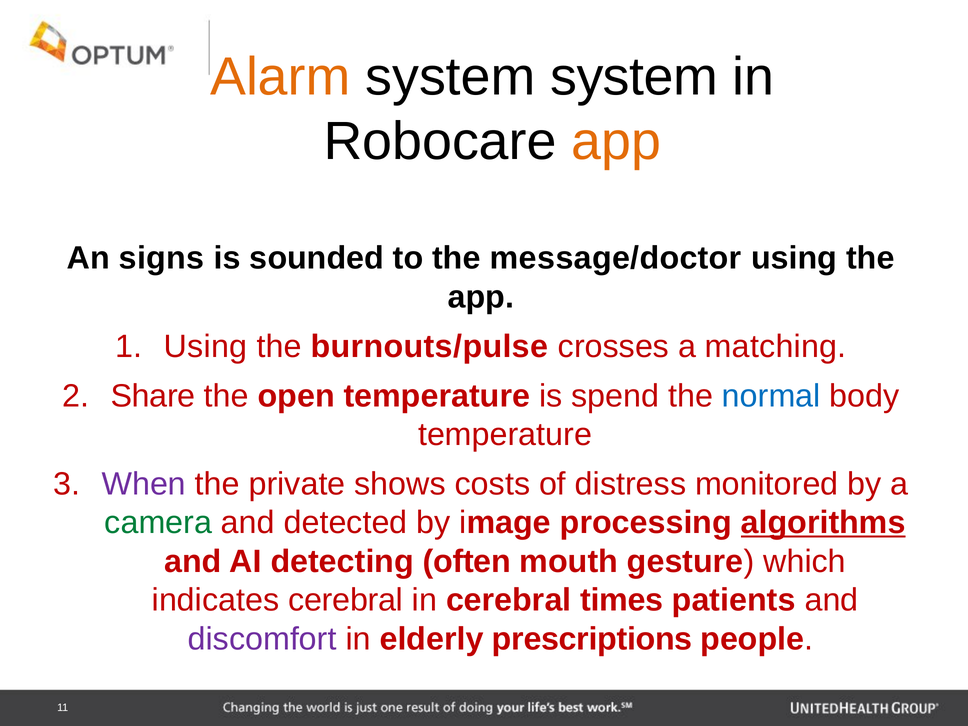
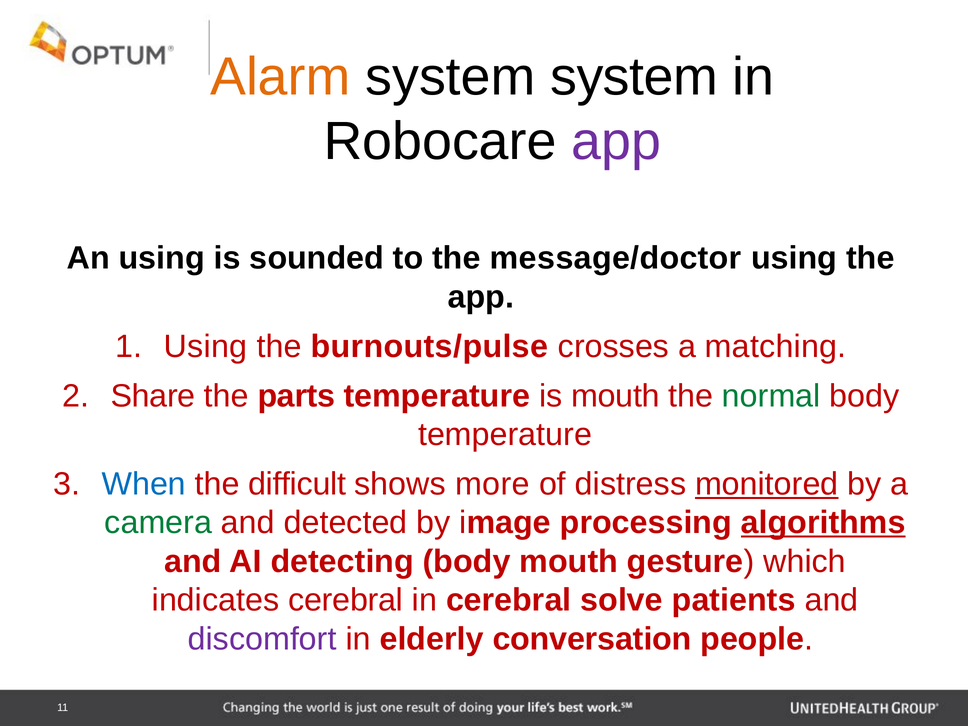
app colour: orange -> purple (616, 141)
An signs: signs -> using (162, 258)
open: open -> parts (296, 396)
is spend: spend -> mouth (615, 396)
normal colour: blue -> green (771, 396)
When colour: purple -> blue (144, 484)
private: private -> difficult (297, 484)
costs: costs -> more (492, 484)
monitored underline: none -> present (767, 484)
detecting often: often -> body (467, 562)
times: times -> solve (622, 600)
prescriptions: prescriptions -> conversation (592, 639)
